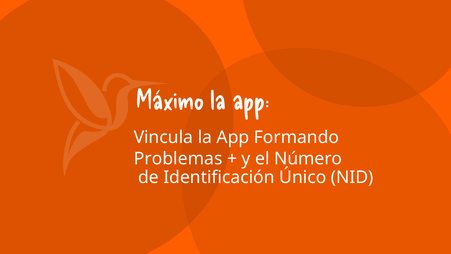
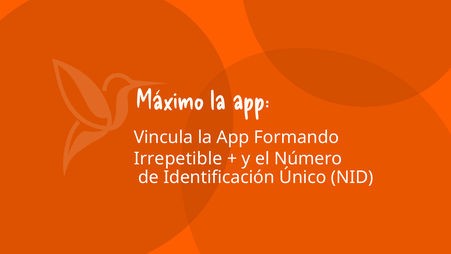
Problemas: Problemas -> Irrepetible (178, 158)
